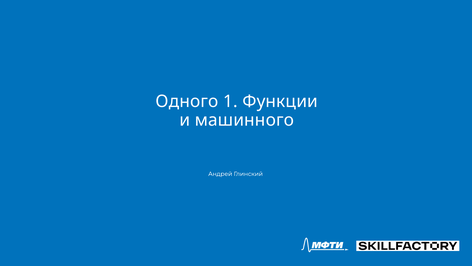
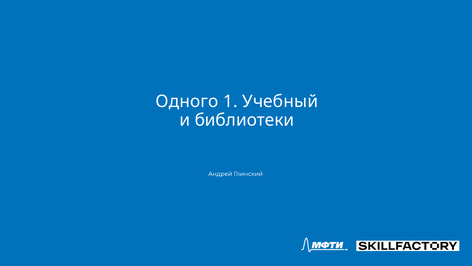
Функции: Функции -> Учебный (280, 101)
машинного: машинного -> библиотеки (244, 120)
